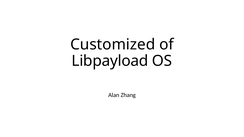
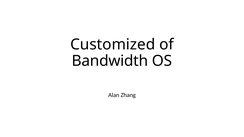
Libpayload: Libpayload -> Bandwidth (110, 61)
